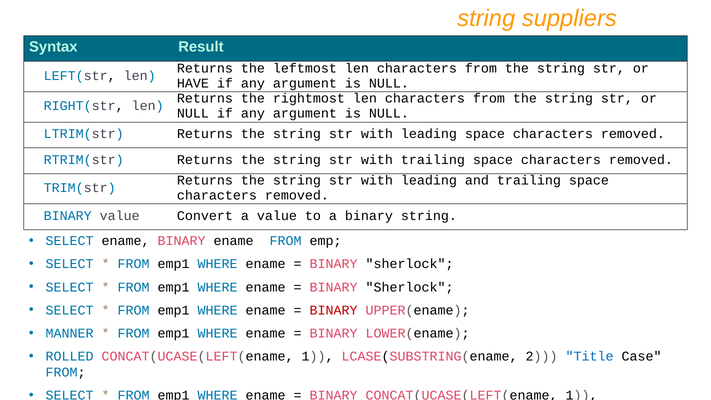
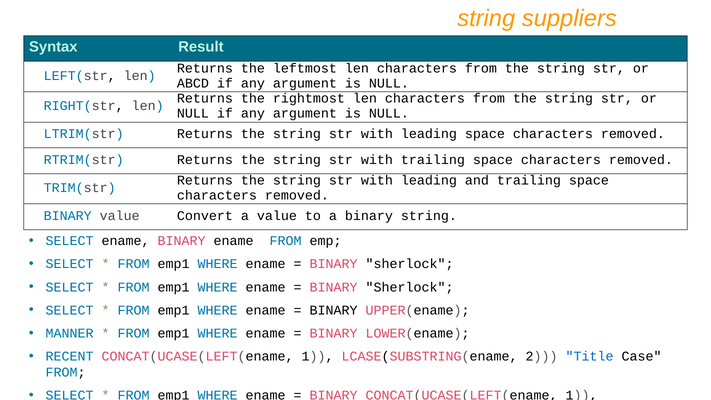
HAVE: HAVE -> ABCD (193, 83)
BINARY colour: red -> black (334, 310)
ROLLED: ROLLED -> RECENT (70, 356)
